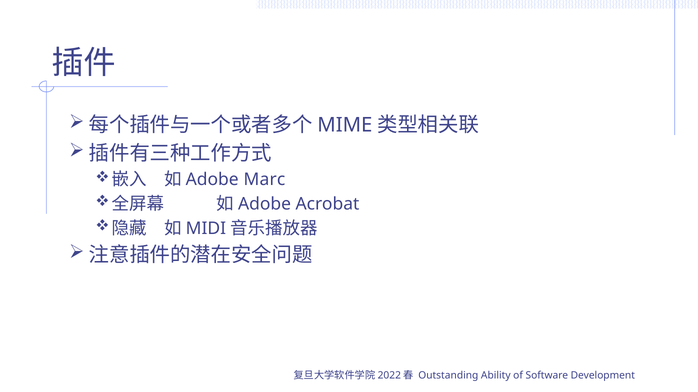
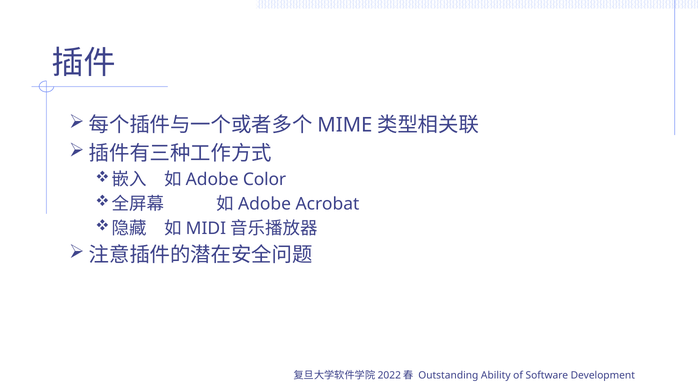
Marc: Marc -> Color (265, 180)
